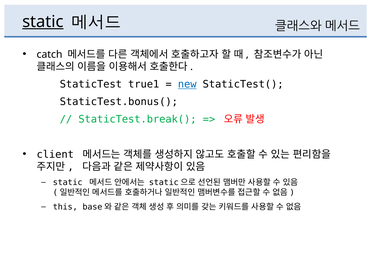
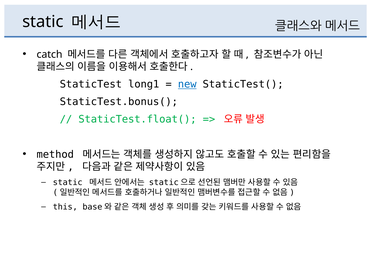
static underline: present -> none (43, 22)
true1: true1 -> long1 (144, 84)
StaticTest.break(: StaticTest.break( -> StaticTest.float( (137, 119)
client: client -> method (55, 155)
